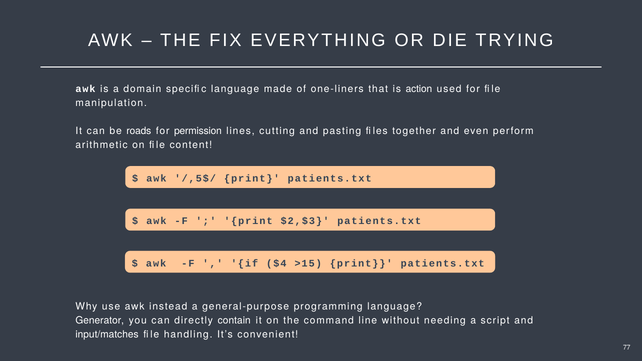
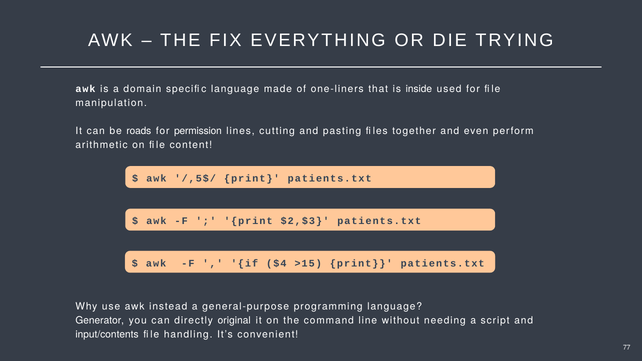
action: action -> inside (419, 89)
contain: contain -> original (234, 321)
input/matches: input/matches -> input/contents (107, 335)
